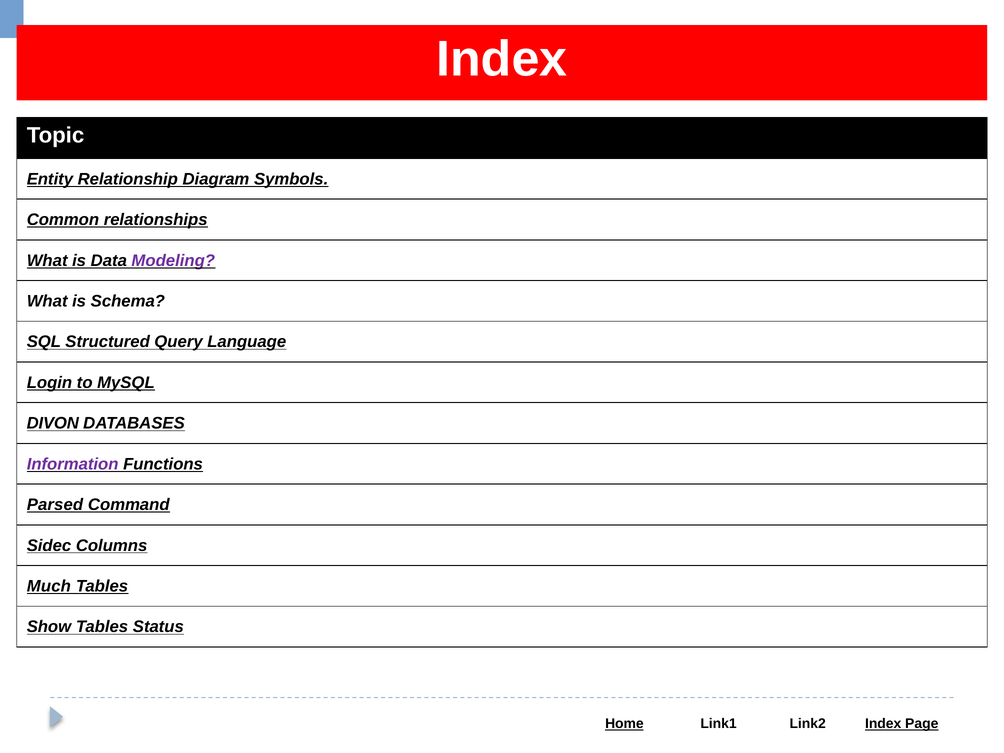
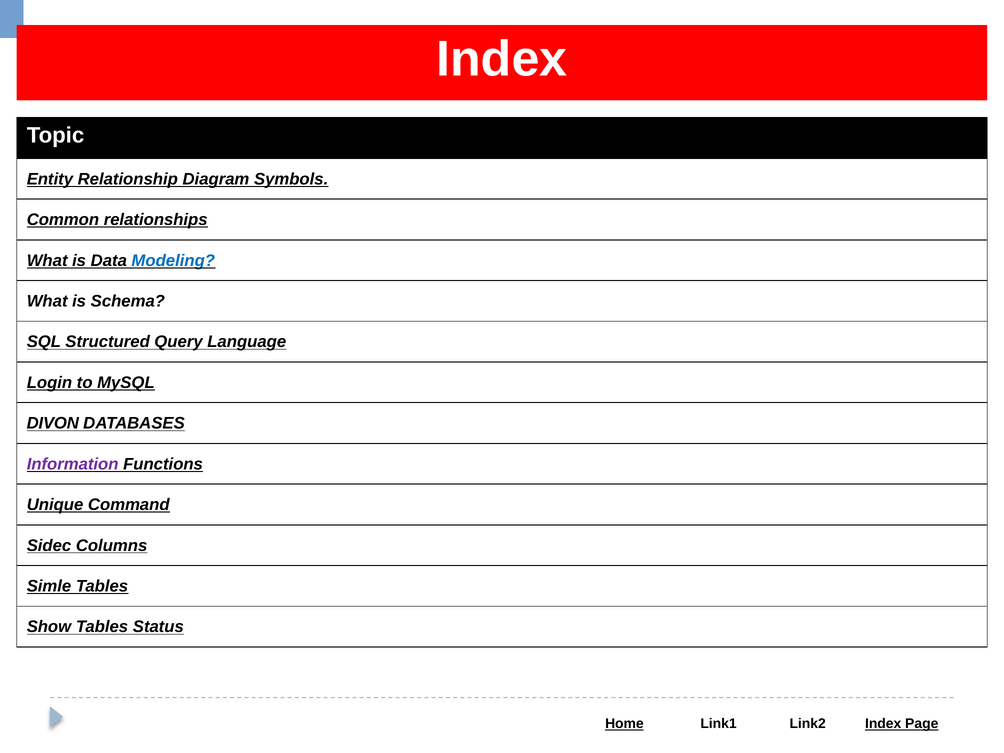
Modeling colour: purple -> blue (173, 261)
Parsed: Parsed -> Unique (55, 505)
Much: Much -> Simle (49, 586)
